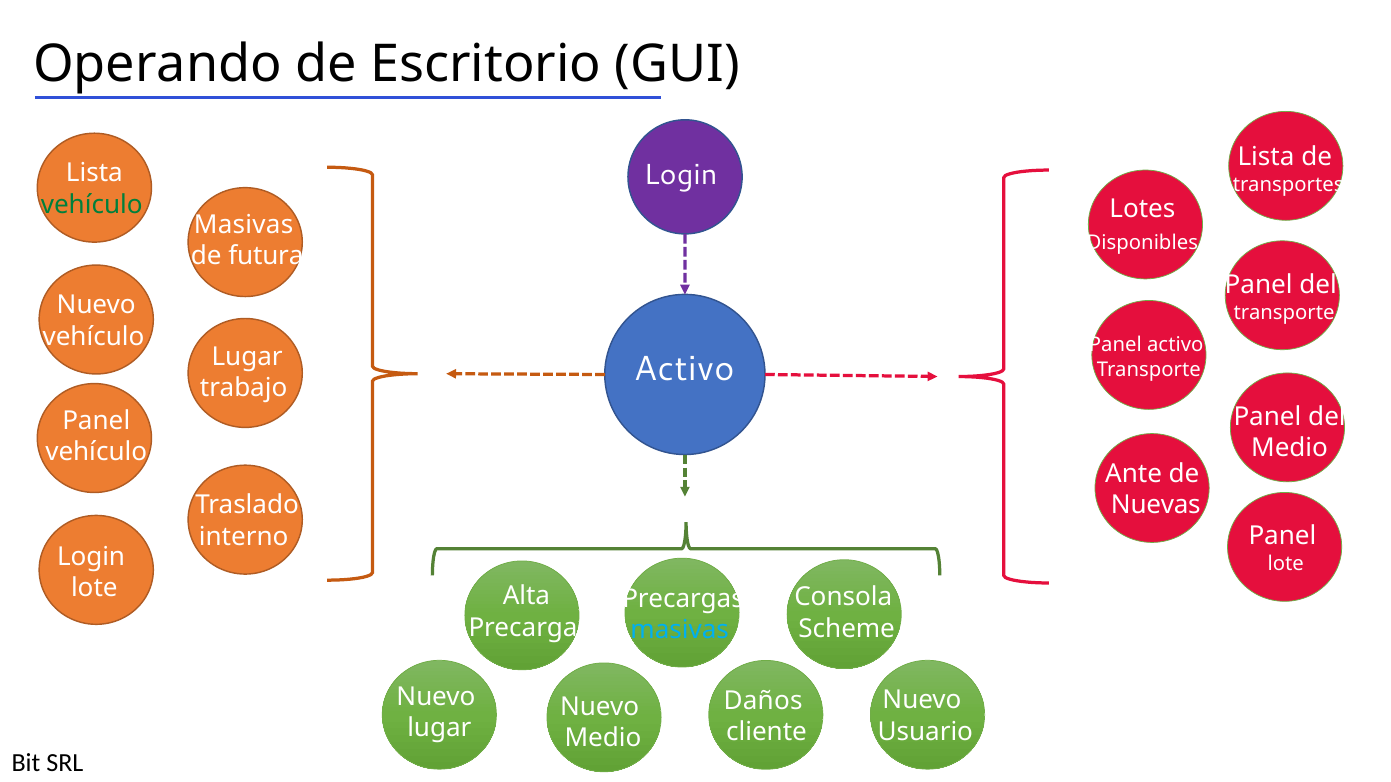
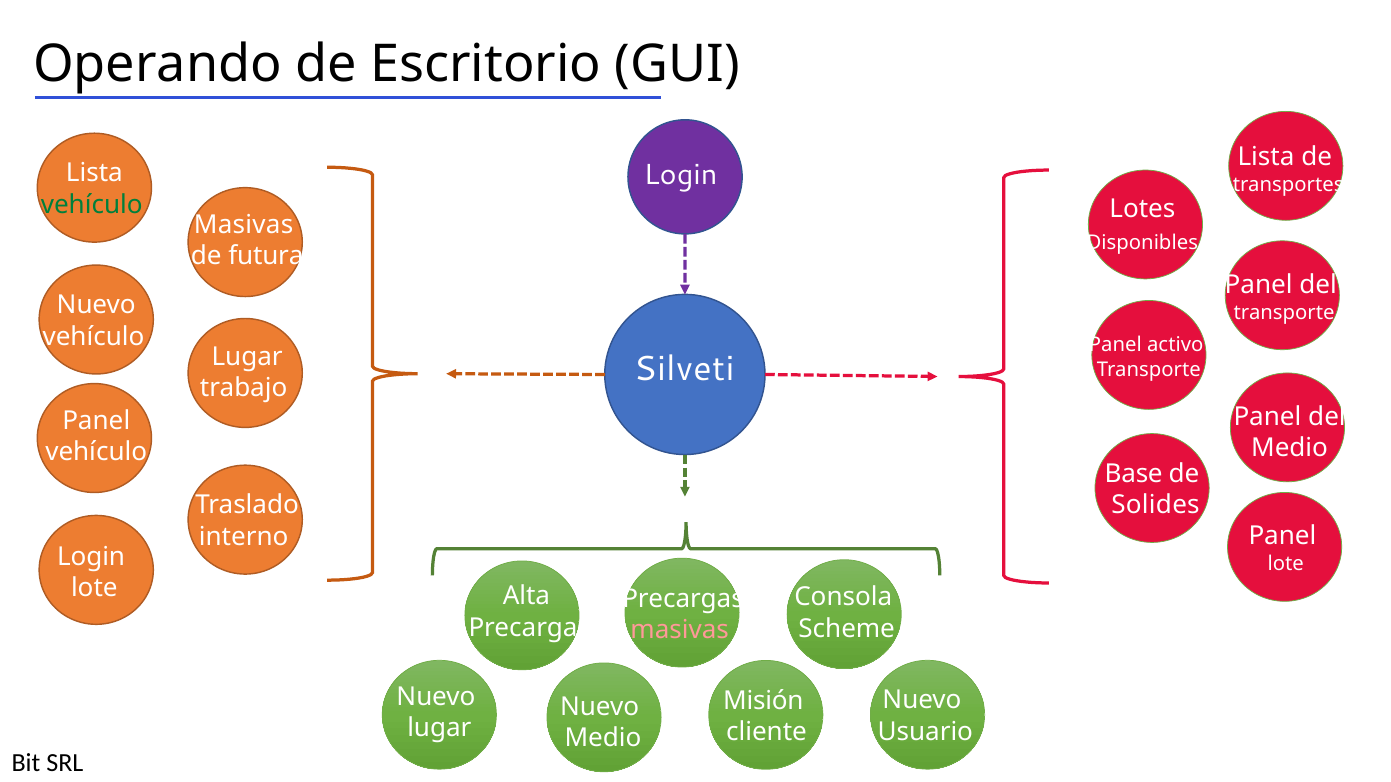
Activo: Activo -> Silveti (684, 369)
Ante: Ante -> Base (1134, 474)
Nuevas: Nuevas -> Solides (1156, 506)
masivas colour: light blue -> pink (680, 630)
Daños: Daños -> Misión (763, 701)
